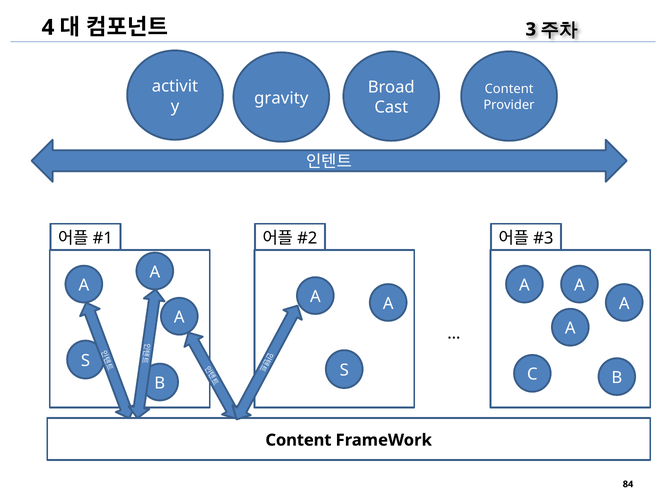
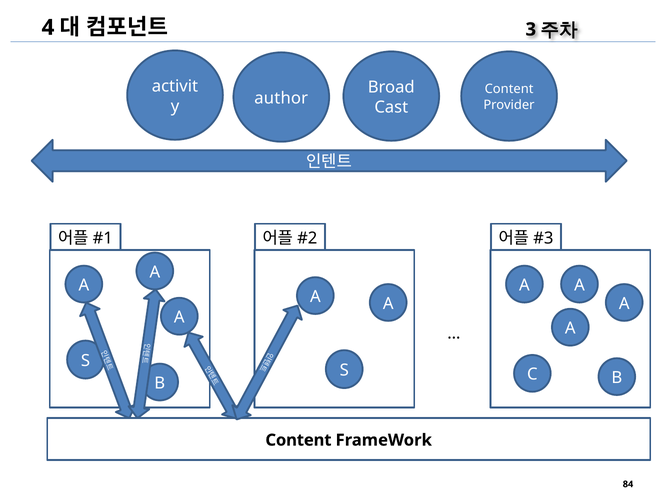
gravity: gravity -> author (281, 98)
